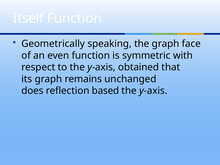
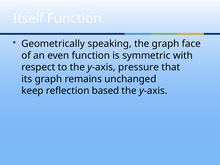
obtained: obtained -> pressure (139, 67)
does: does -> keep (32, 91)
